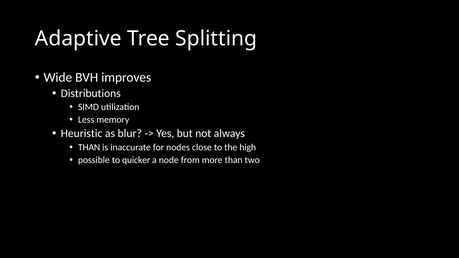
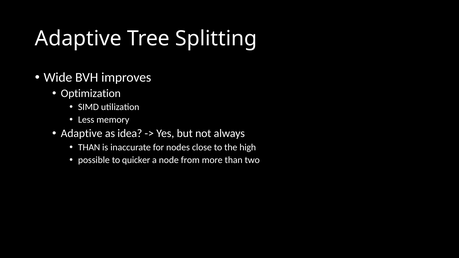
Distributions: Distributions -> Optimization (91, 93)
Heuristic: Heuristic -> Adaptive (82, 134)
blur: blur -> idea (130, 134)
